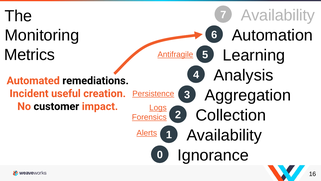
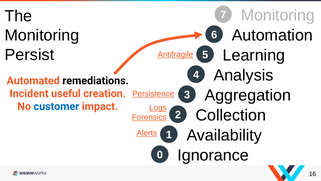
7 Availability: Availability -> Monitoring (278, 15)
Metrics: Metrics -> Persist (29, 55)
customer colour: black -> blue (56, 106)
